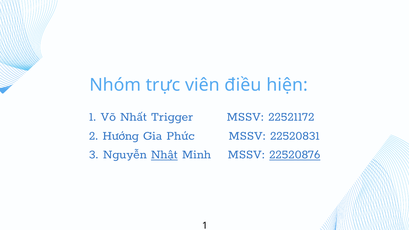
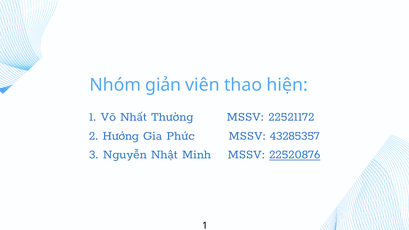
trực: trực -> giản (163, 85)
điều: điều -> thao (243, 85)
Trigger: Trigger -> Thường (172, 116)
22520831: 22520831 -> 43285357 (295, 135)
Nhật underline: present -> none (164, 154)
